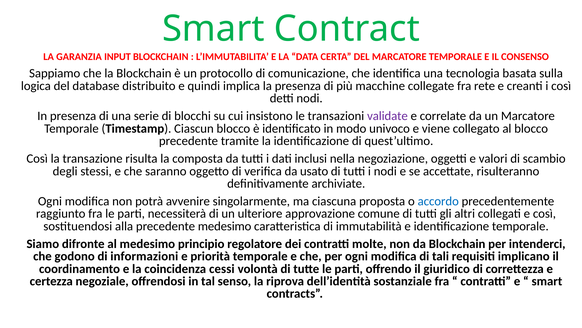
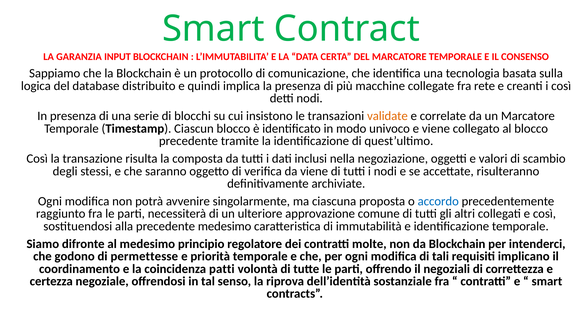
validate colour: purple -> orange (387, 116)
da usato: usato -> viene (314, 171)
informazioni: informazioni -> permettesse (144, 256)
cessi: cessi -> patti (222, 268)
giuridico: giuridico -> negoziali (447, 268)
